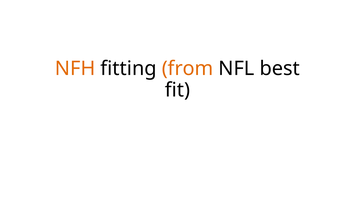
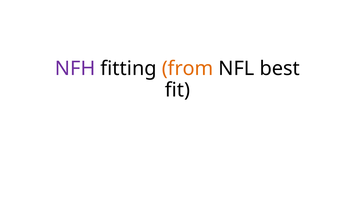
NFH colour: orange -> purple (75, 68)
